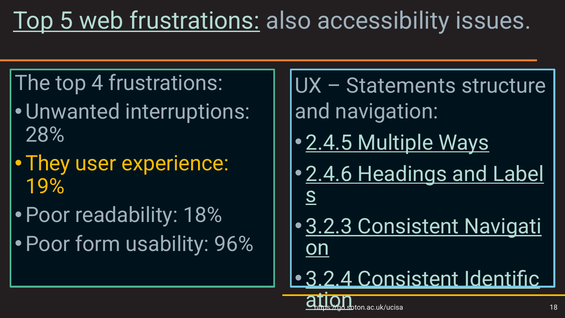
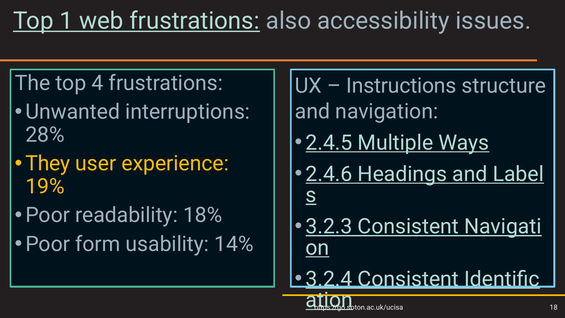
5: 5 -> 1 (66, 21)
Statements: Statements -> Instructions (401, 86)
96%: 96% -> 14% (234, 244)
